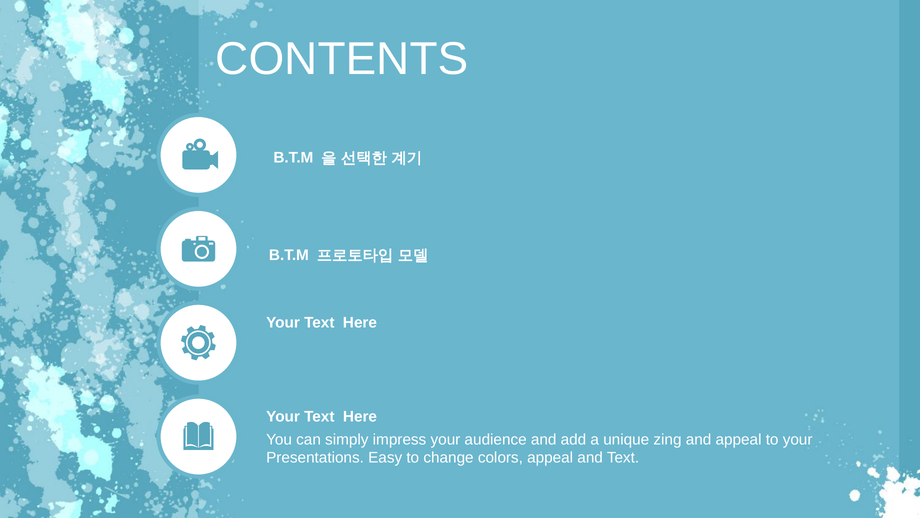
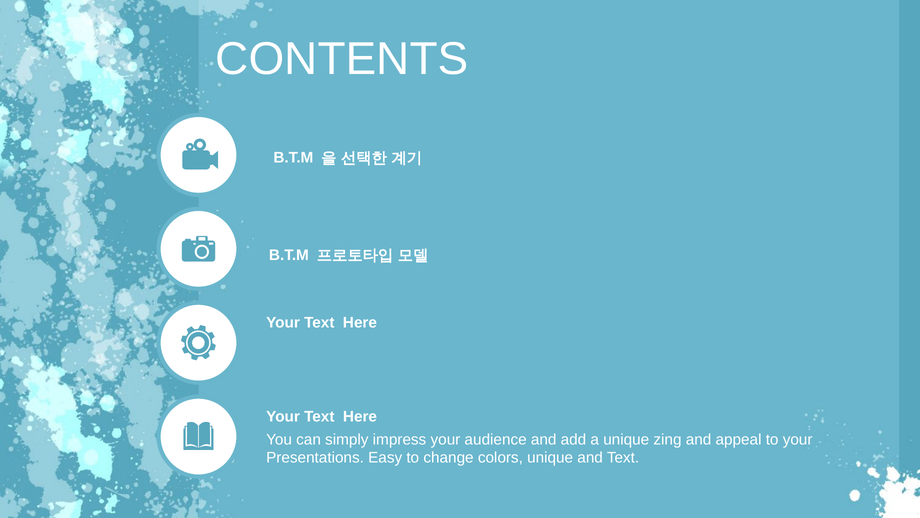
colors appeal: appeal -> unique (550, 457)
